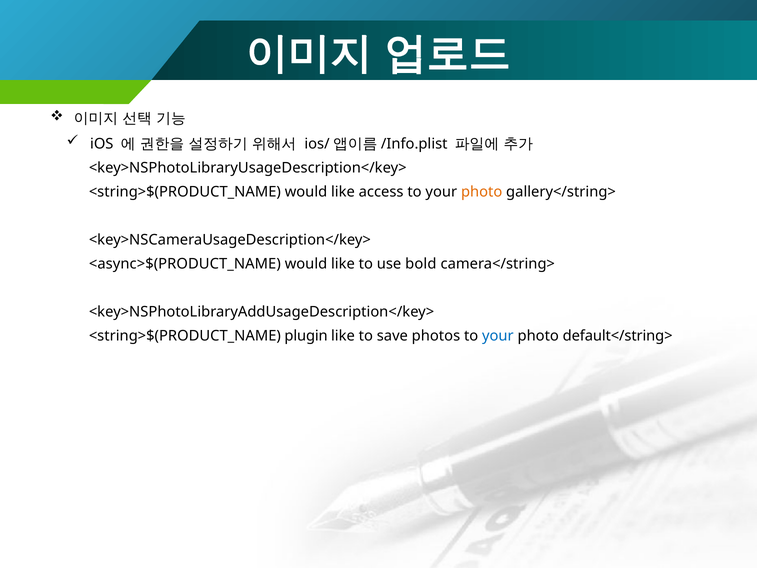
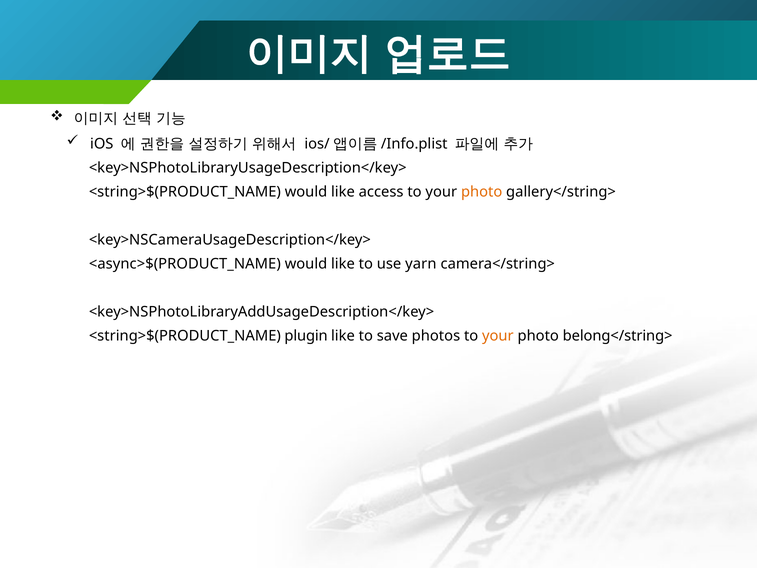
bold: bold -> yarn (421, 264)
your colour: blue -> orange (498, 336)
default</string>: default</string> -> belong</string> (618, 336)
